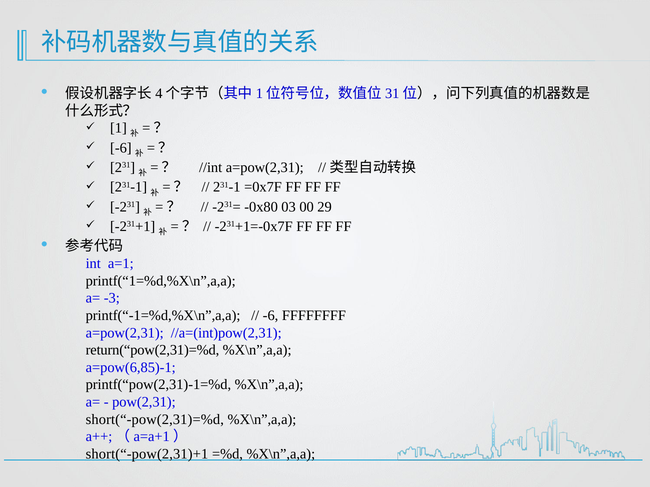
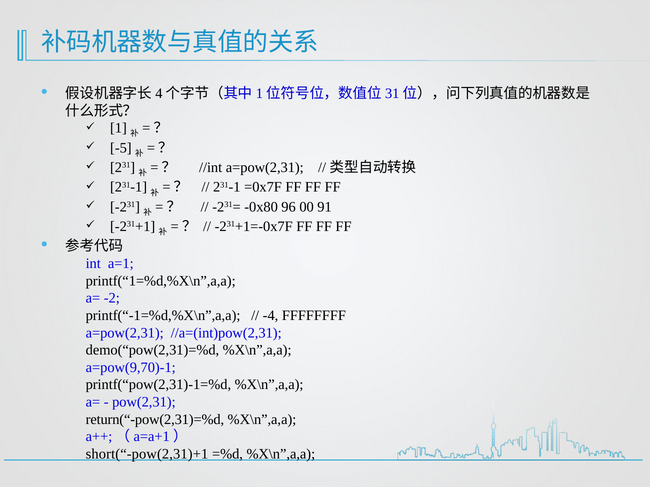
-6: -6 -> -5 (121, 148)
03: 03 -> 96 (289, 207)
29: 29 -> 91 (325, 207)
-3: -3 -> -2 (112, 298)
-6: -6 -> -4 (271, 316)
return(“pow(2,31)=%d: return(“pow(2,31)=%d -> demo(“pow(2,31)=%d (152, 350)
a=pow(6,85)-1: a=pow(6,85)-1 -> a=pow(9,70)-1 (131, 368)
short(“-pow(2,31)=%d: short(“-pow(2,31)=%d -> return(“-pow(2,31)=%d (155, 420)
